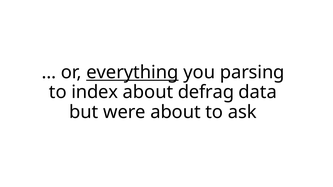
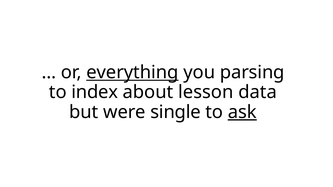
defrag: defrag -> lesson (206, 92)
were about: about -> single (176, 112)
ask underline: none -> present (242, 112)
